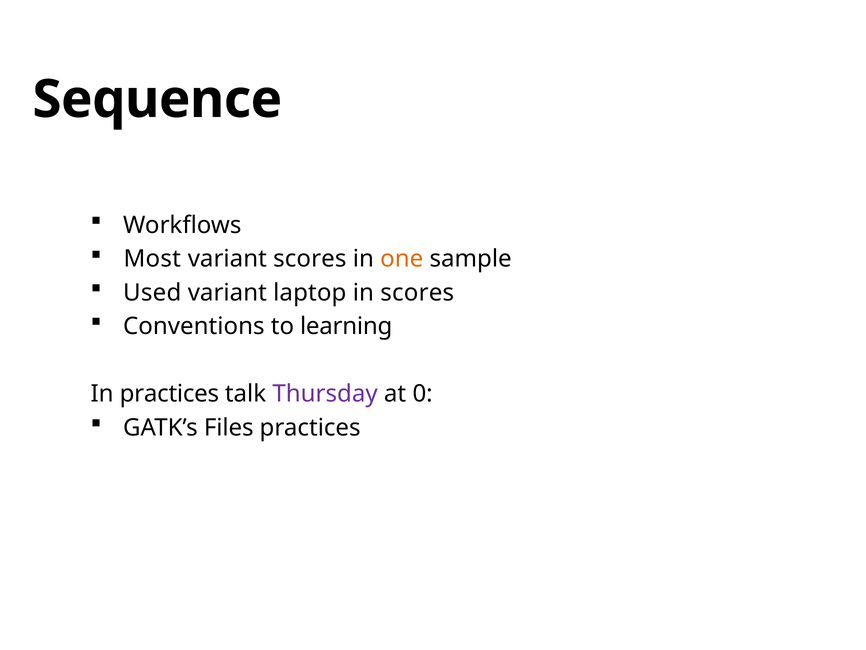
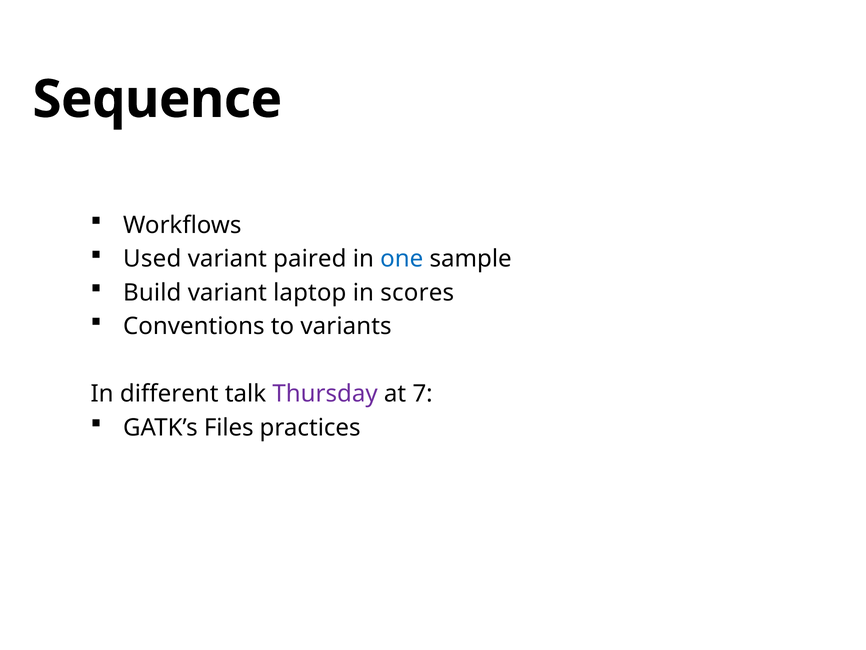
Most: Most -> Used (152, 259)
variant scores: scores -> paired (310, 259)
one colour: orange -> blue (402, 259)
Used: Used -> Build (152, 292)
learning: learning -> variants (346, 326)
In practices: practices -> different (169, 394)
0: 0 -> 7 (423, 394)
